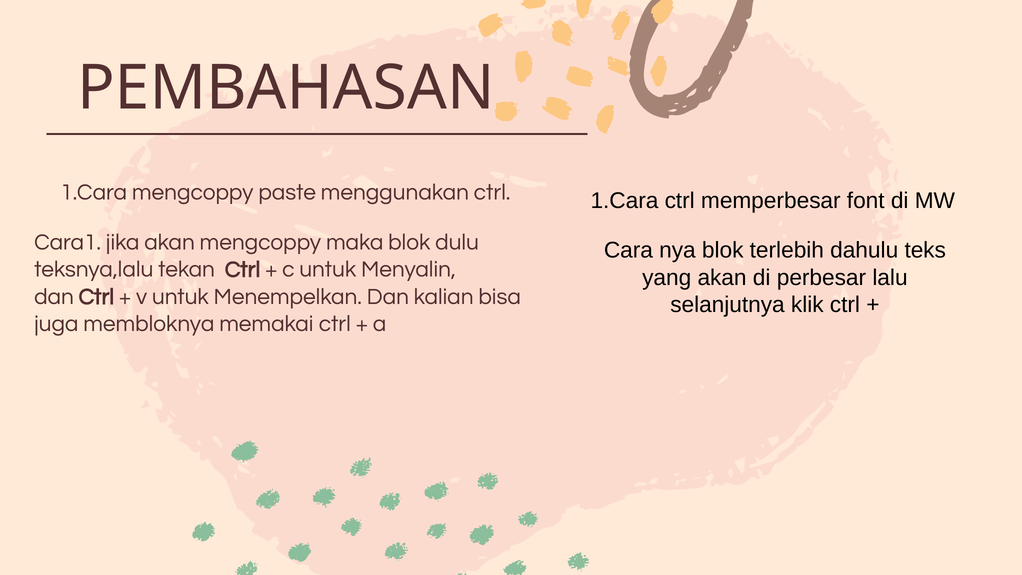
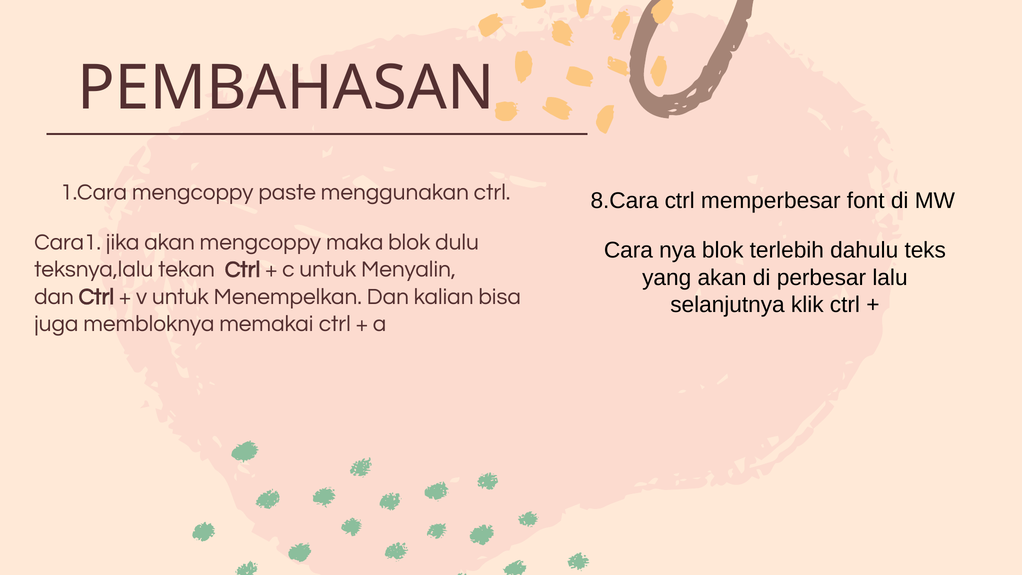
1.Cara: 1.Cara -> 8.Cara (624, 200)
